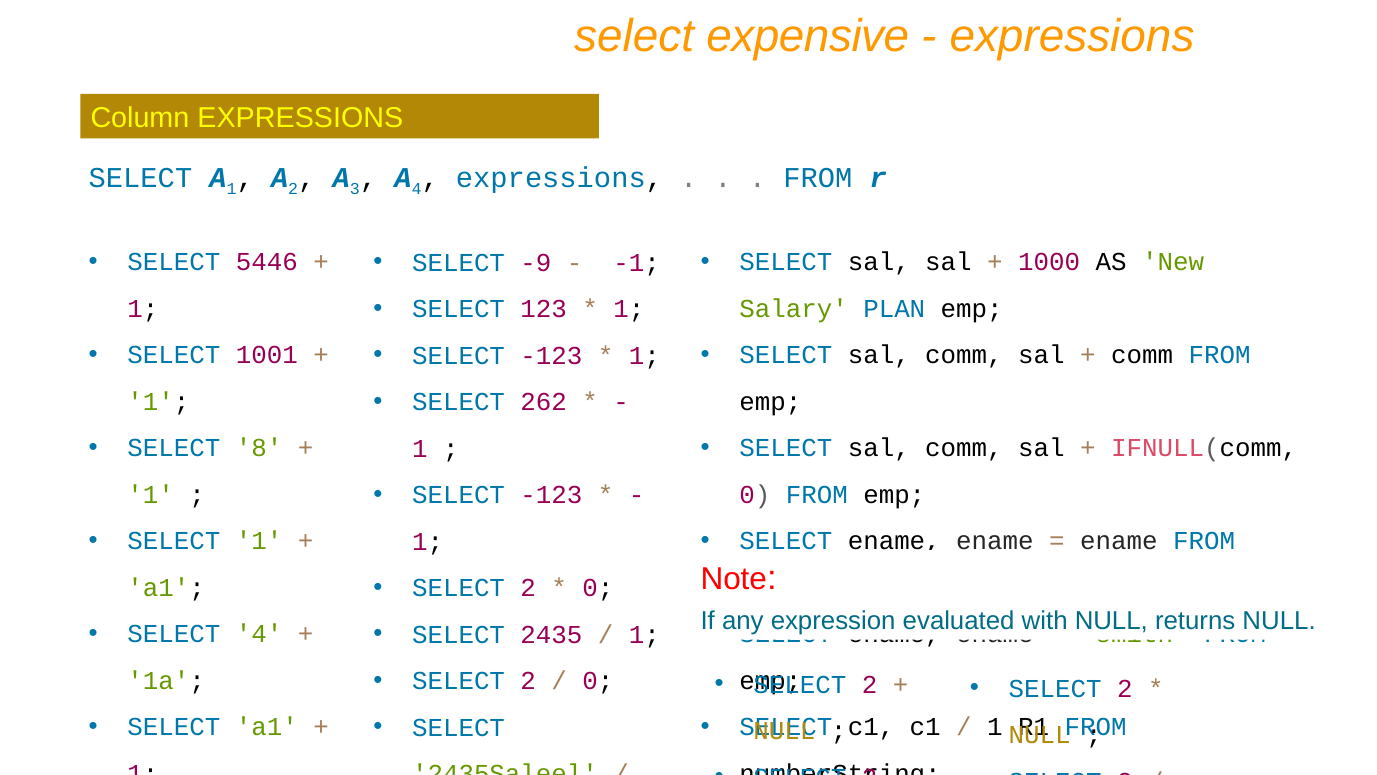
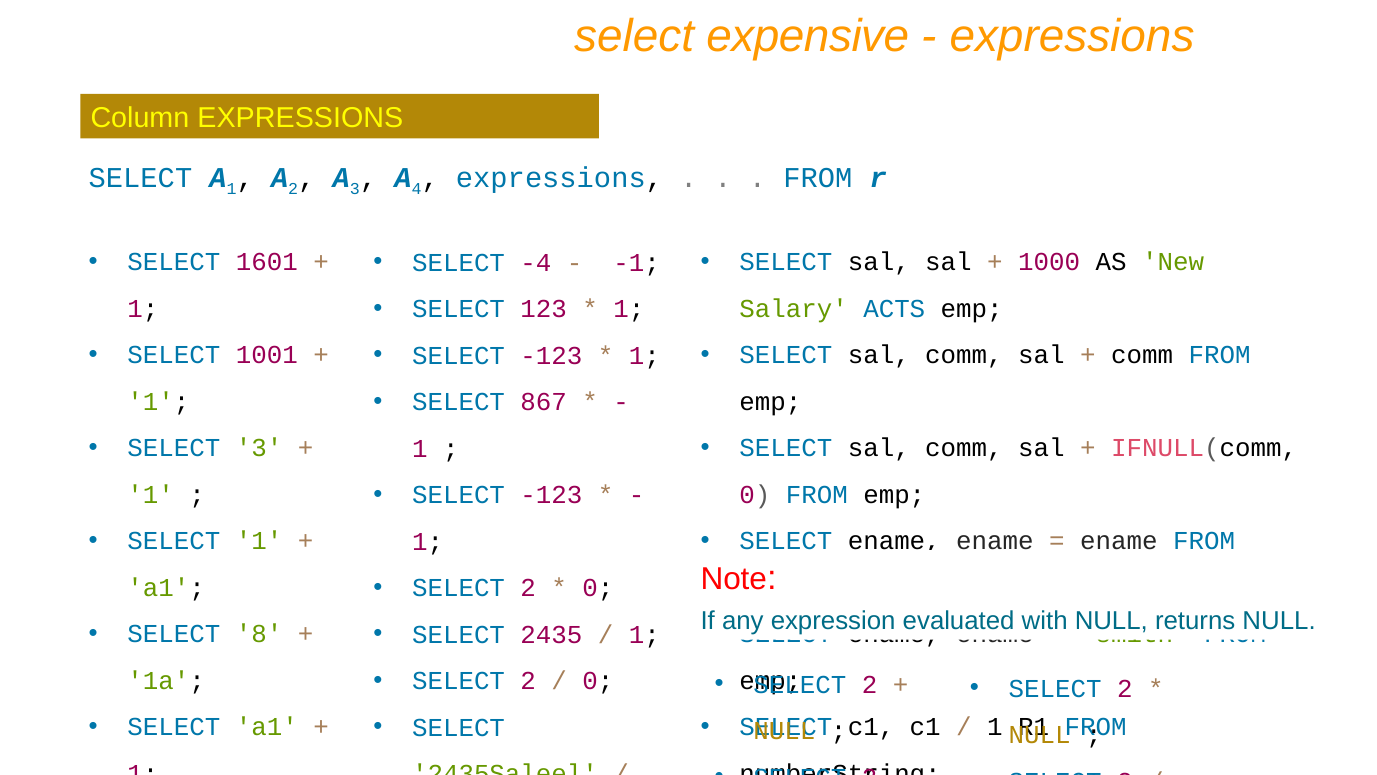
5446: 5446 -> 1601 (267, 262)
-9: -9 -> -4 (536, 262)
PLAN: PLAN -> ACTS (894, 309)
262: 262 -> 867 (544, 402)
SELECT 8: 8 -> 3 (259, 448)
SELECT 4: 4 -> 8 (259, 634)
